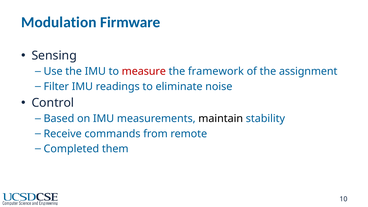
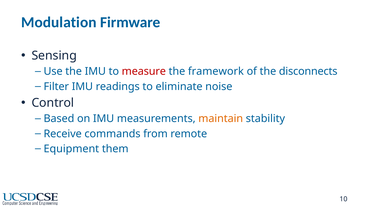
assignment: assignment -> disconnects (308, 71)
maintain colour: black -> orange (221, 119)
Completed: Completed -> Equipment (71, 149)
